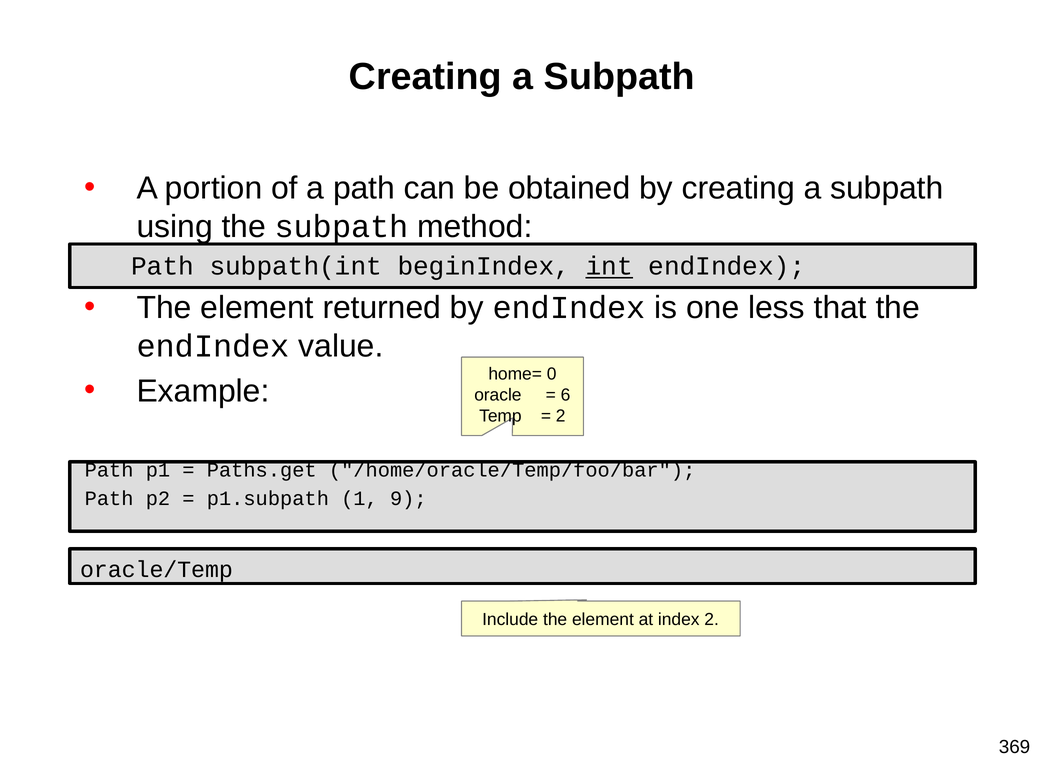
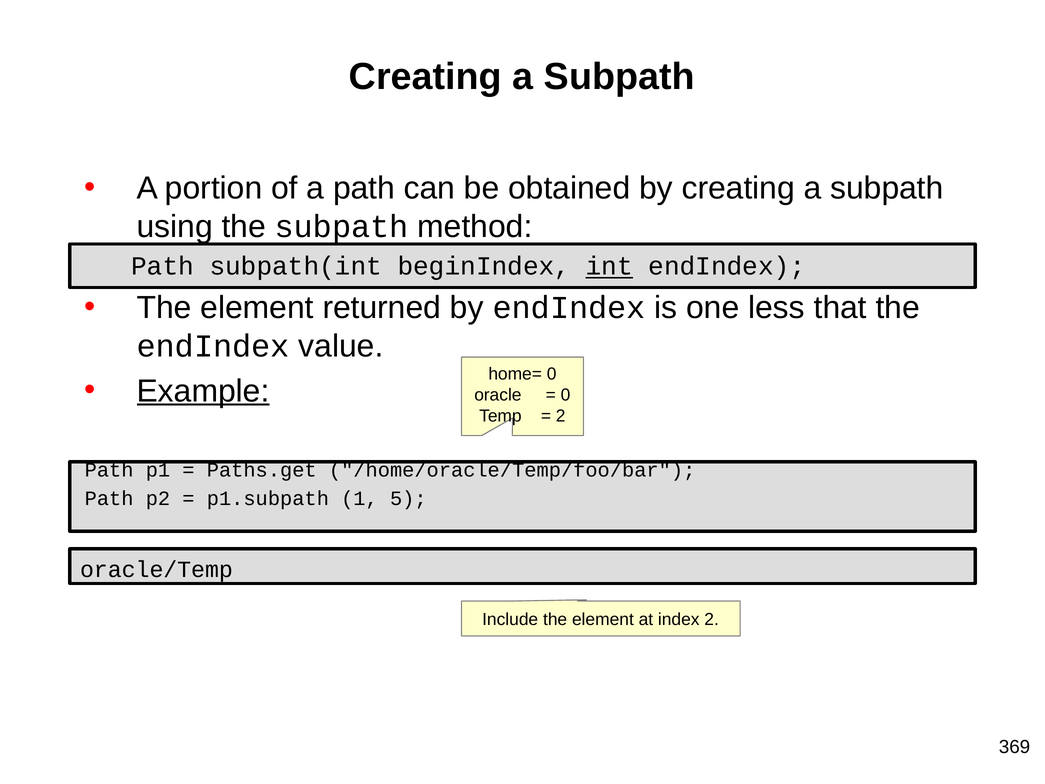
Example underline: none -> present (203, 391)
6: 6 -> 0 (565, 395)
9: 9 -> 5 (408, 499)
